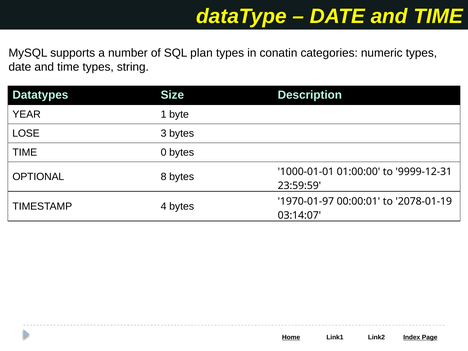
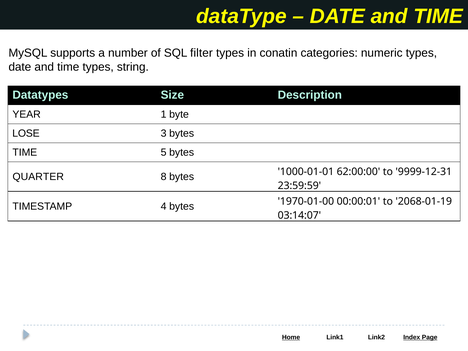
plan: plan -> filter (201, 53)
0: 0 -> 5 (164, 152)
OPTIONAL: OPTIONAL -> QUARTER (38, 177)
01:00:00: 01:00:00 -> 62:00:00 (358, 172)
1970-01-97: 1970-01-97 -> 1970-01-00 (306, 201)
2078-01-19: 2078-01-19 -> 2068-01-19 (424, 201)
